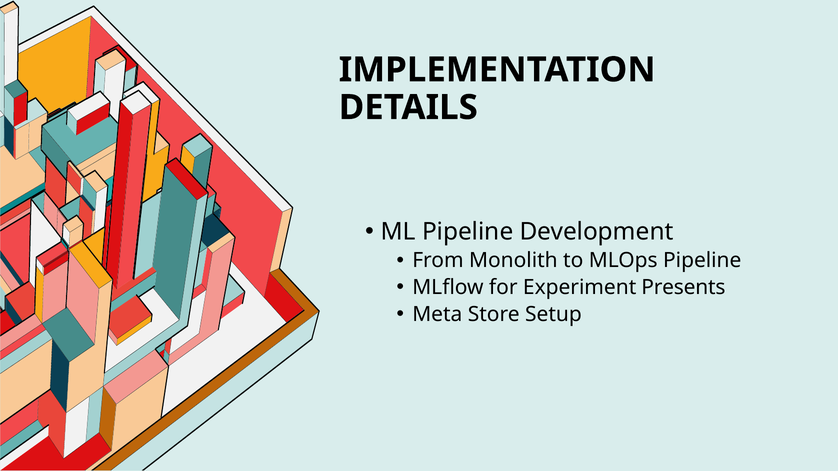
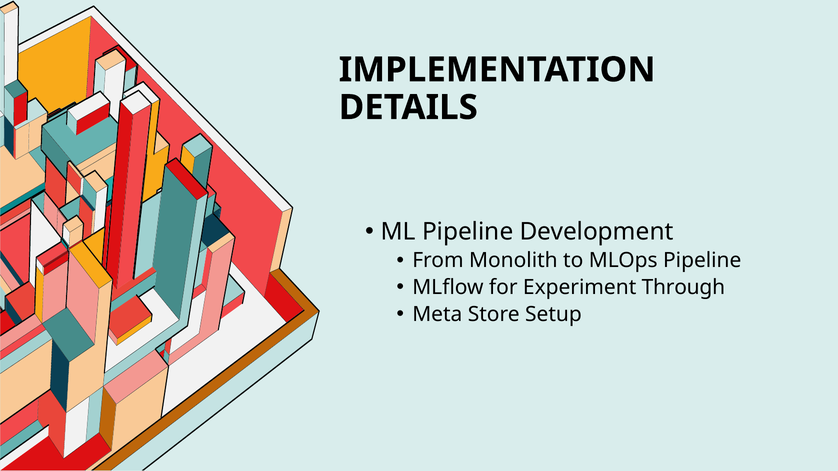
Presents: Presents -> Through (683, 288)
